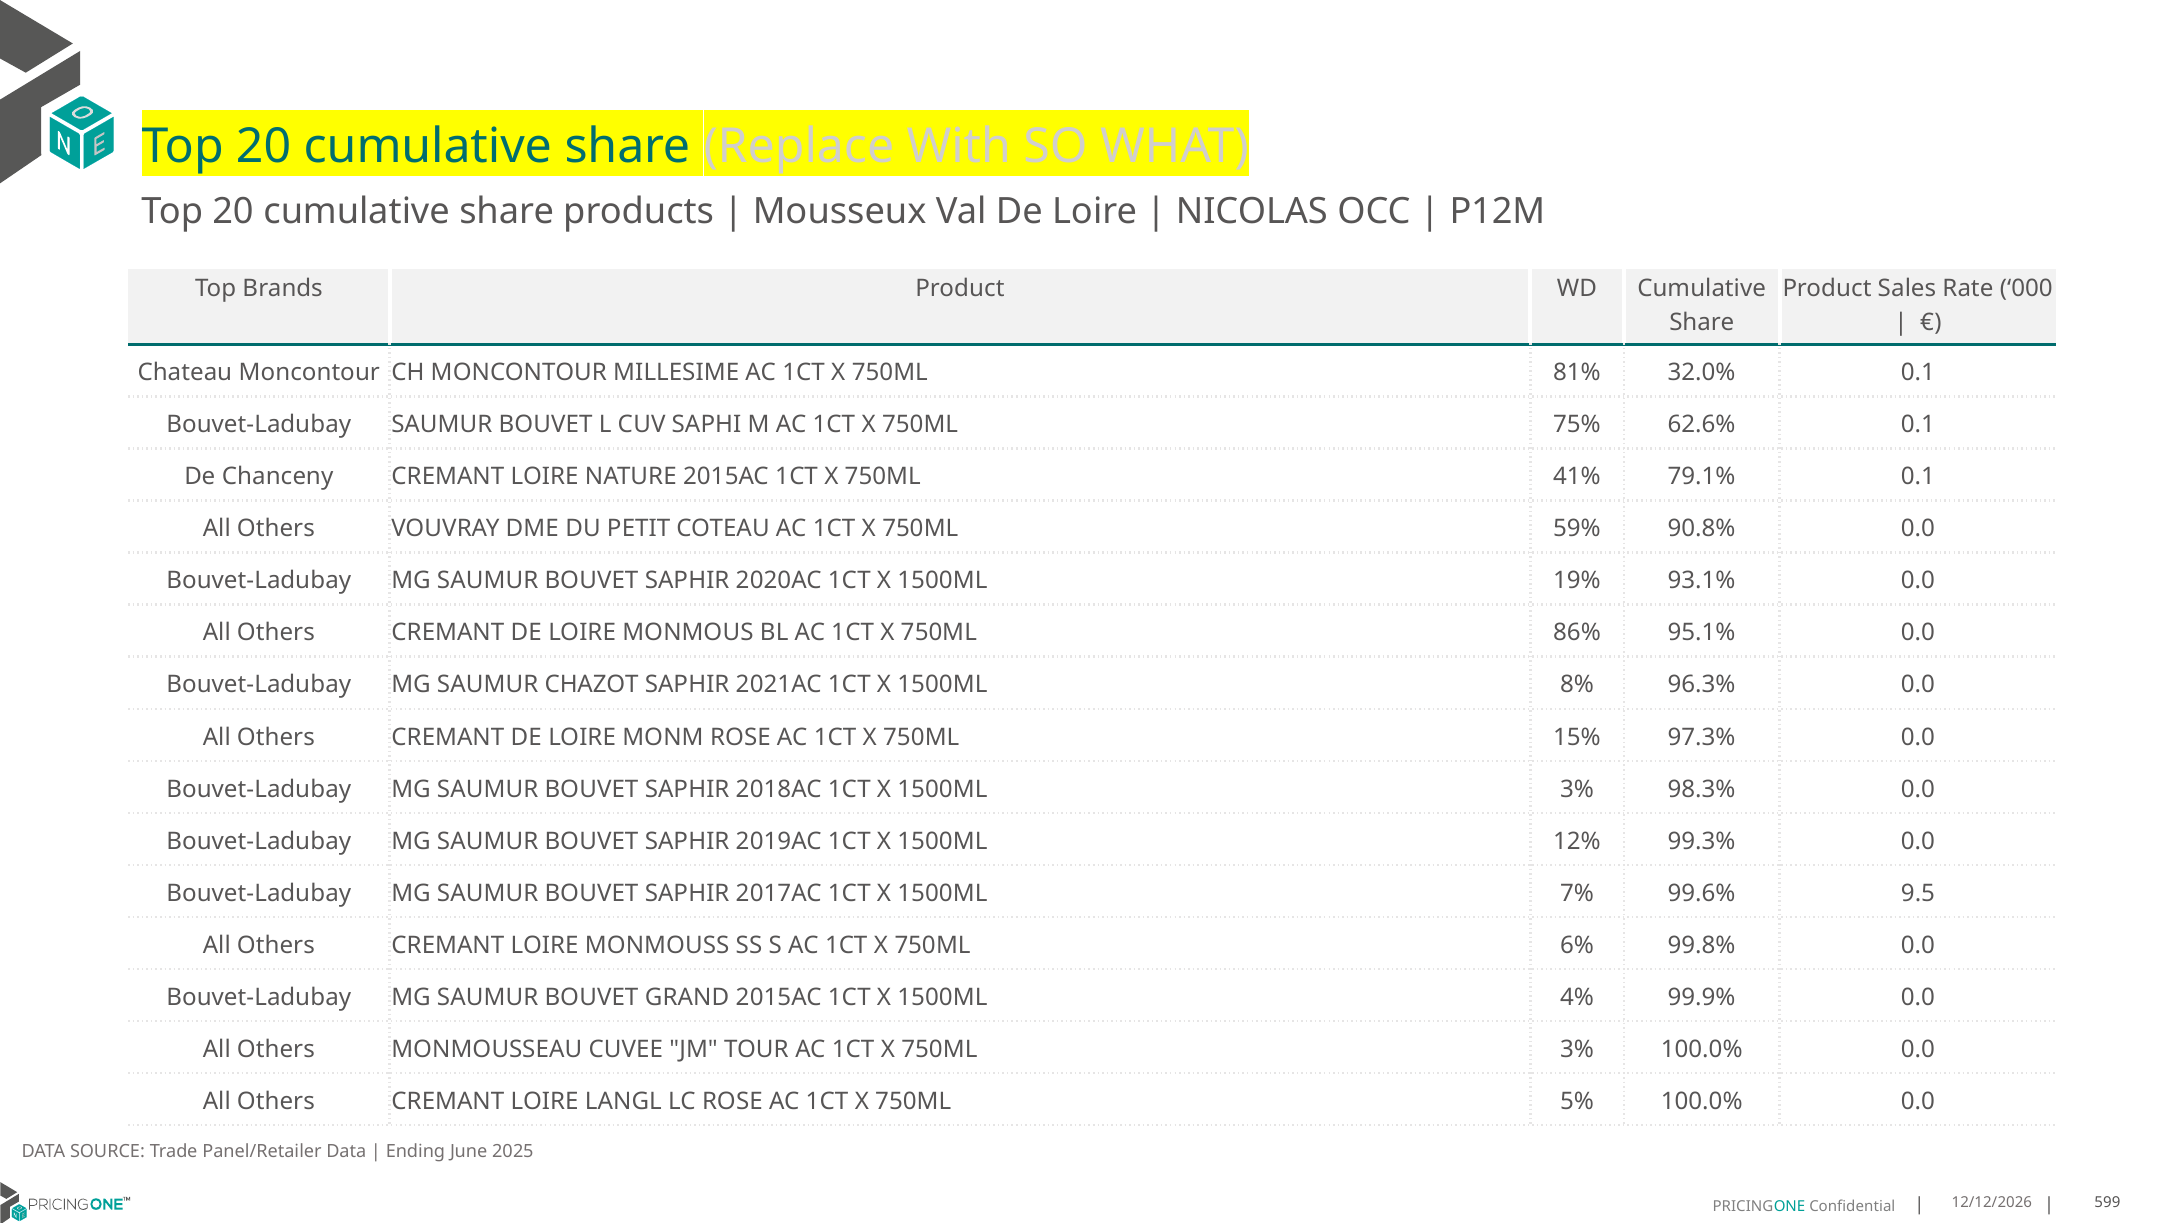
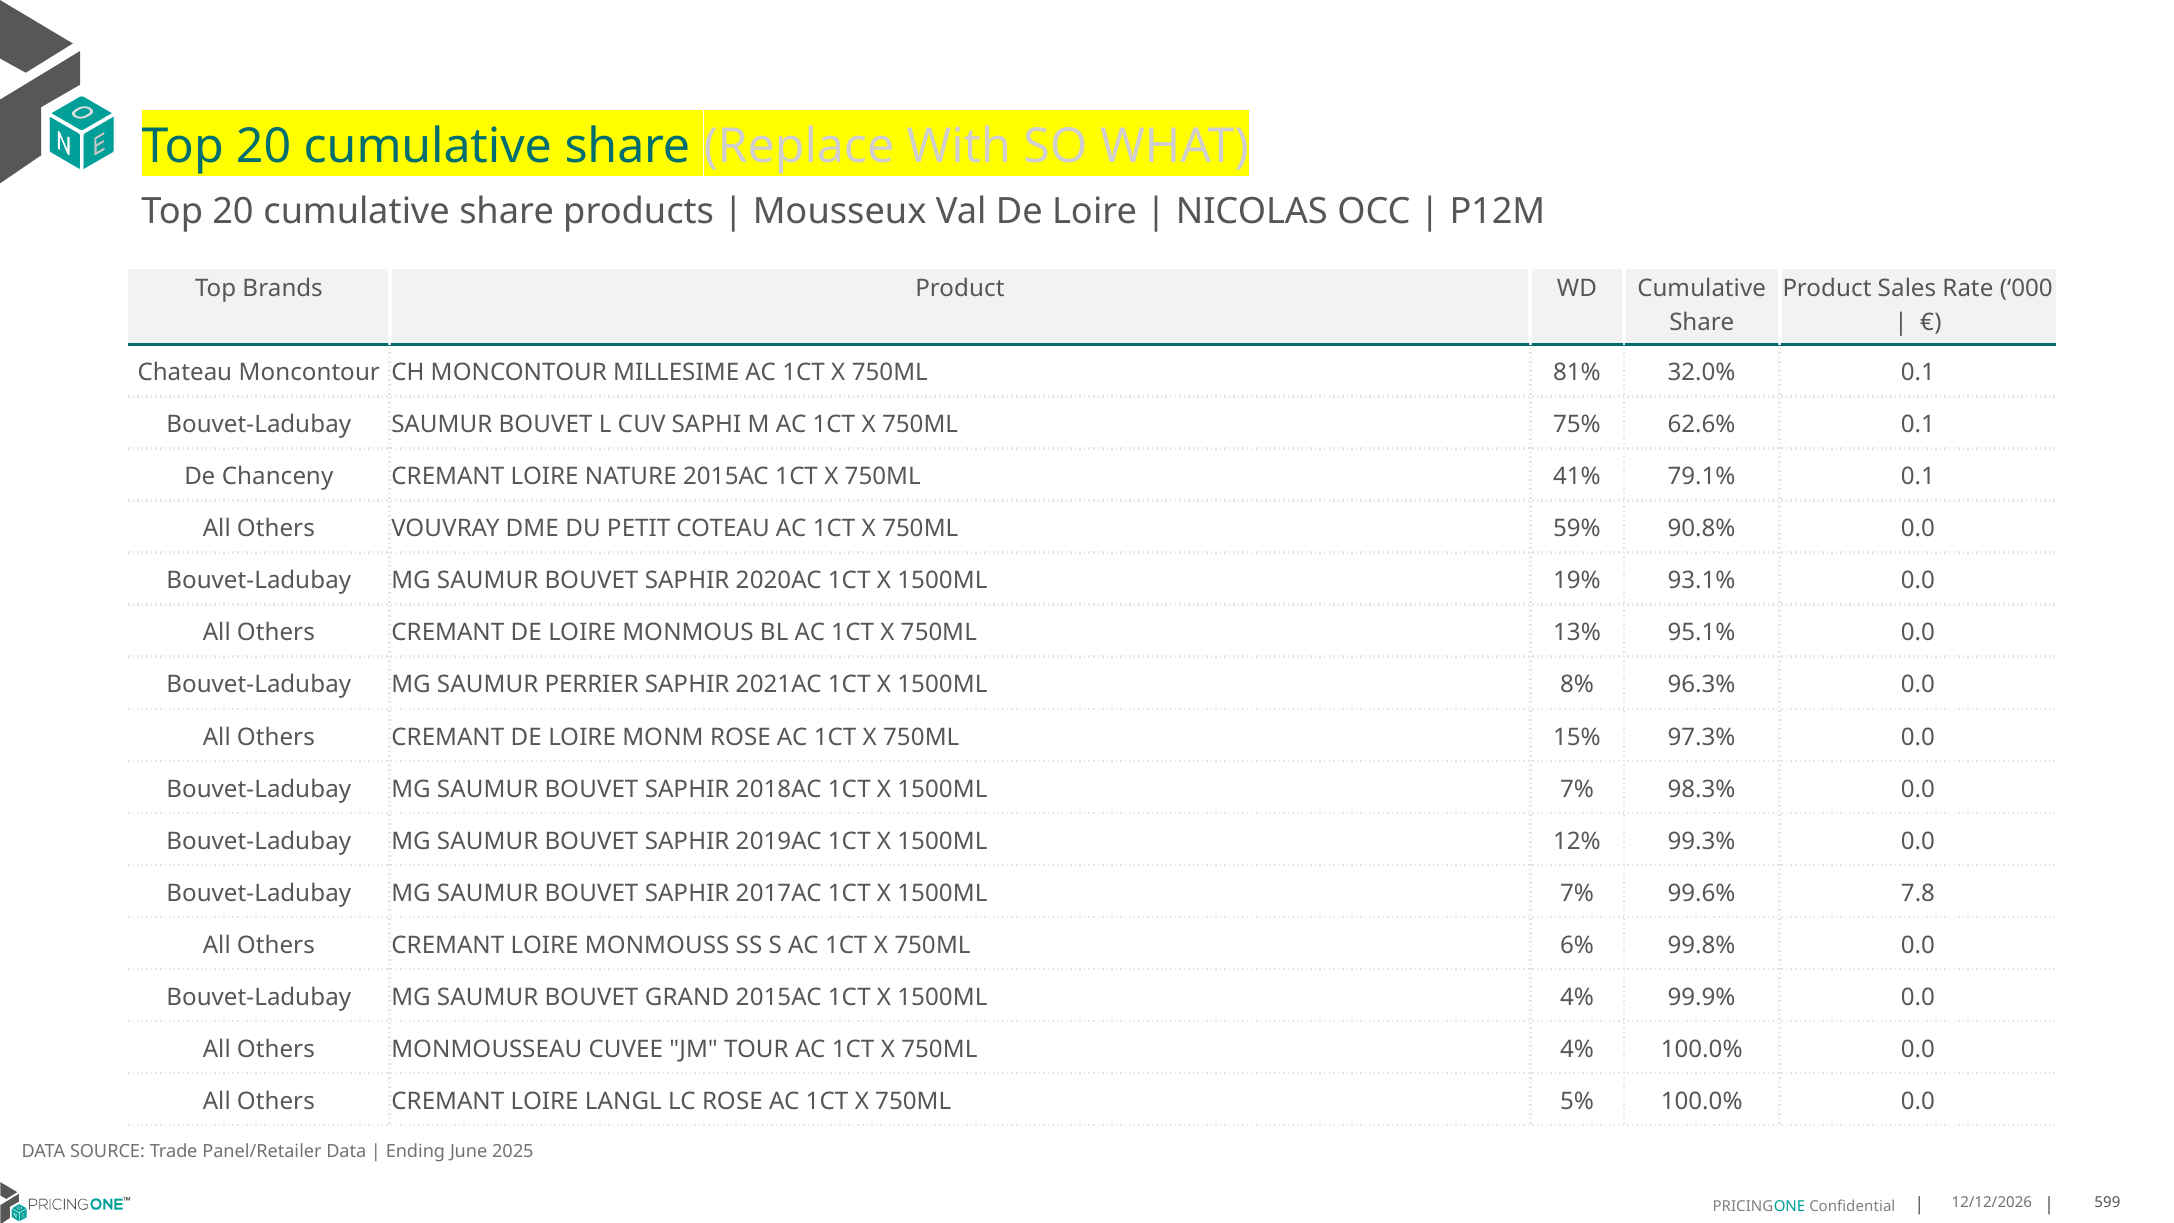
86%: 86% -> 13% (1577, 633)
CHAZOT: CHAZOT -> PERRIER (592, 685)
3%: 3% -> 7% (1577, 789)
9.5: 9.5 -> 7.8 (1918, 893)
750ML 3%: 3% -> 4% (1577, 1049)
